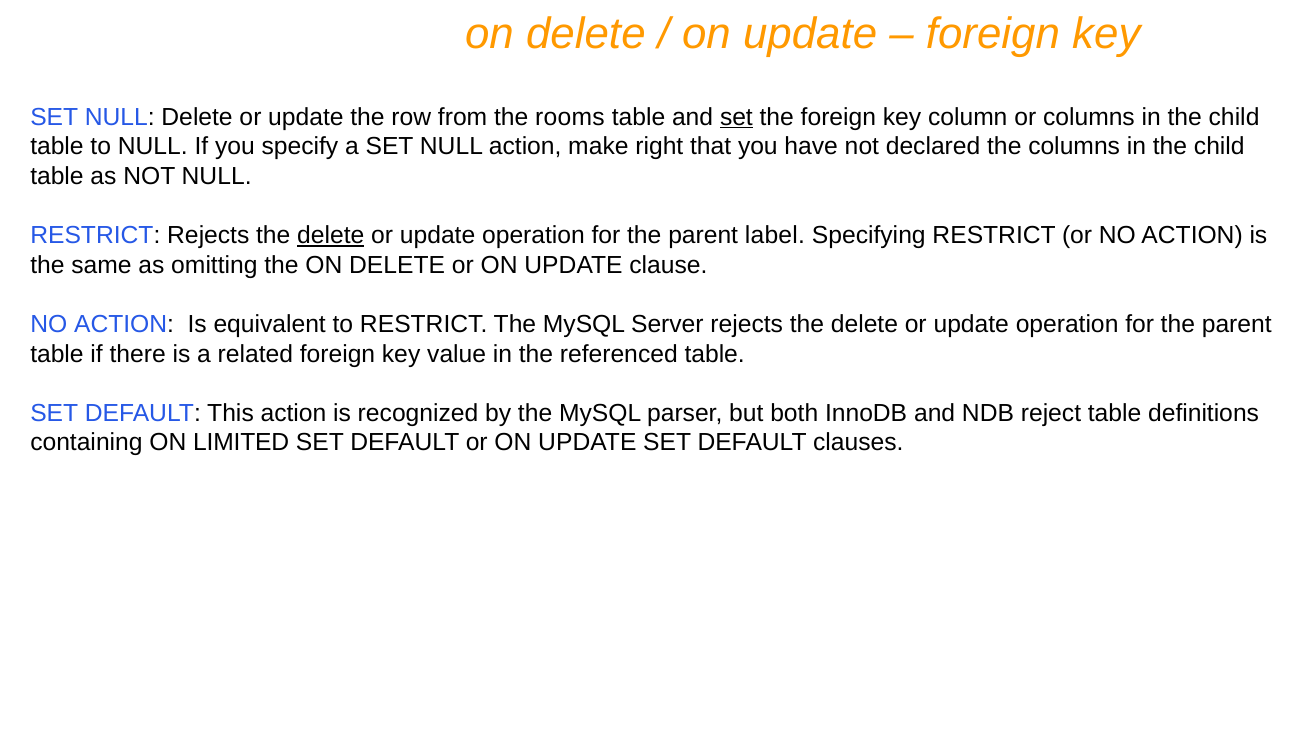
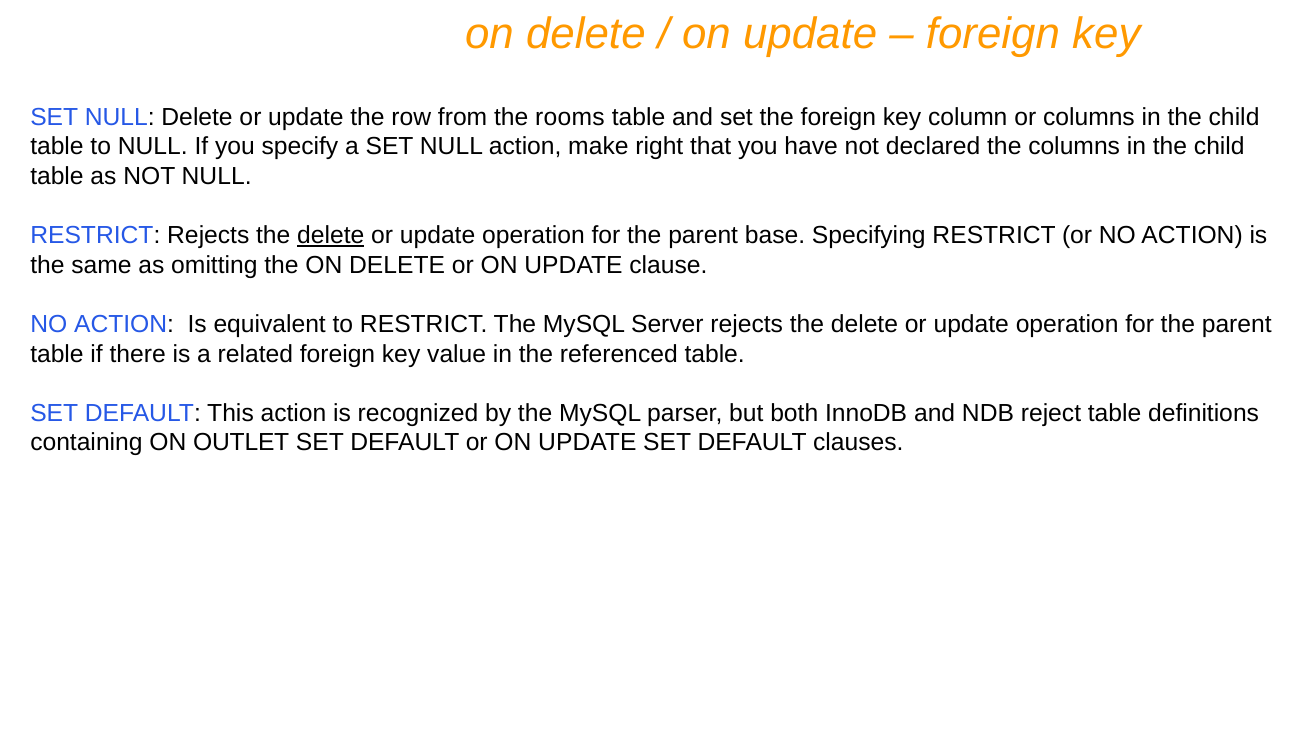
set underline: present -> none (736, 117)
label: label -> base (775, 235)
LIMITED: LIMITED -> OUTLET (241, 443)
